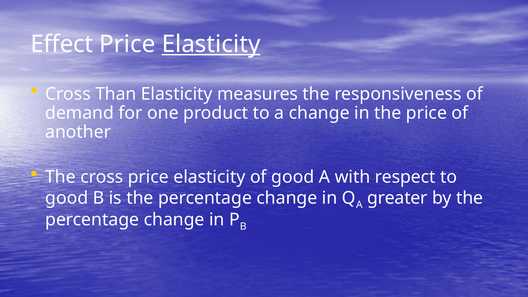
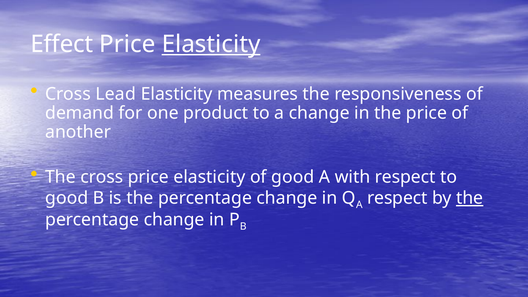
Than: Than -> Lead (116, 94)
A greater: greater -> respect (397, 198)
the underline: none -> present (470, 198)
